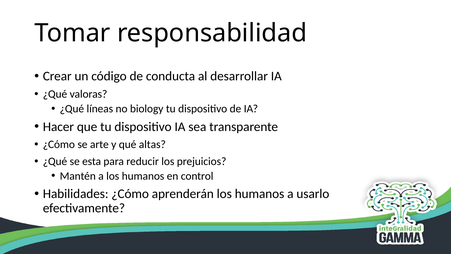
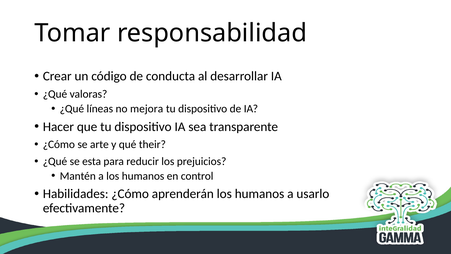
biology: biology -> mejora (147, 109)
altas: altas -> their (152, 144)
